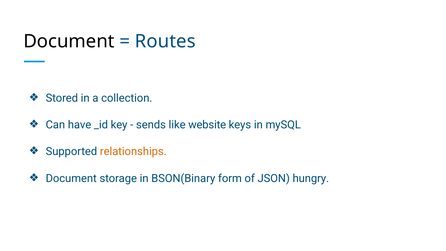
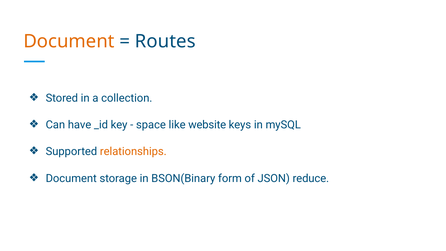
Document colour: black -> orange (69, 41)
sends: sends -> space (151, 125)
hungry: hungry -> reduce (311, 178)
